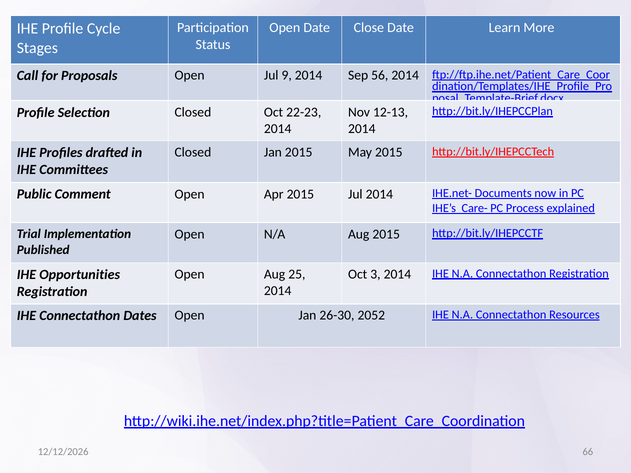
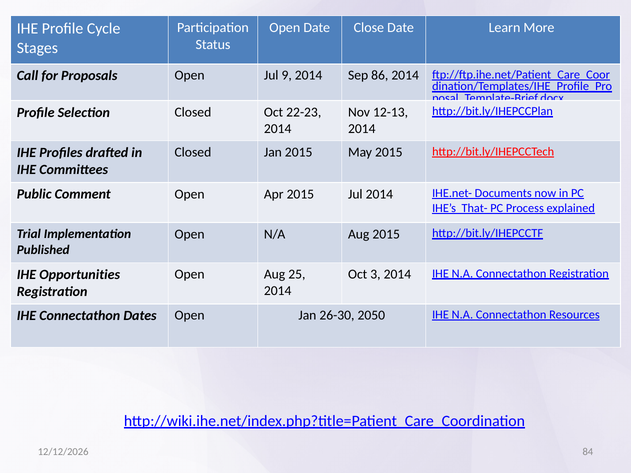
56: 56 -> 86 (380, 76)
Care-: Care- -> That- (475, 208)
2052: 2052 -> 2050 (371, 316)
66: 66 -> 84 (588, 452)
